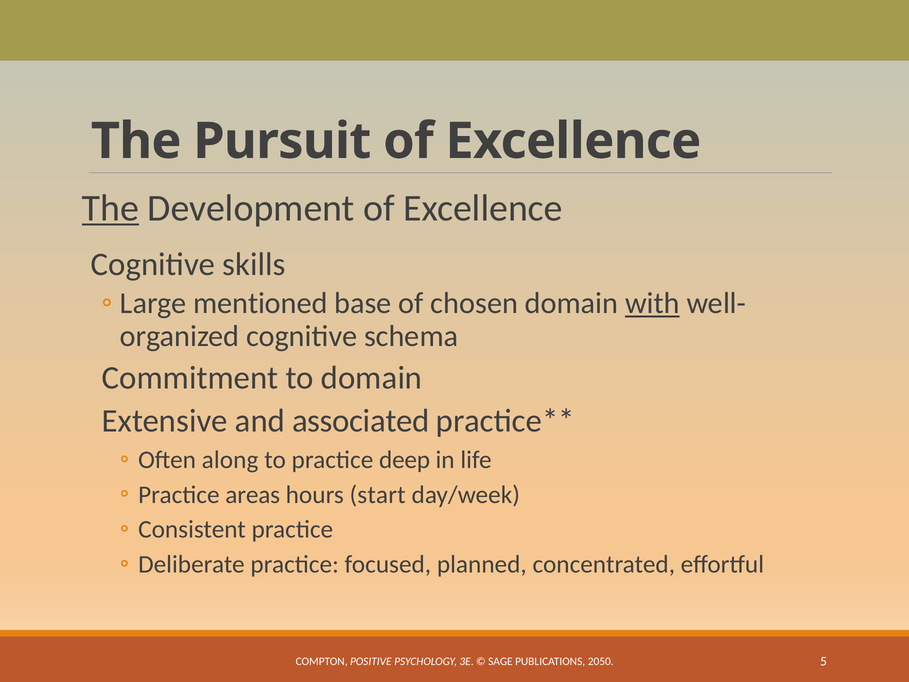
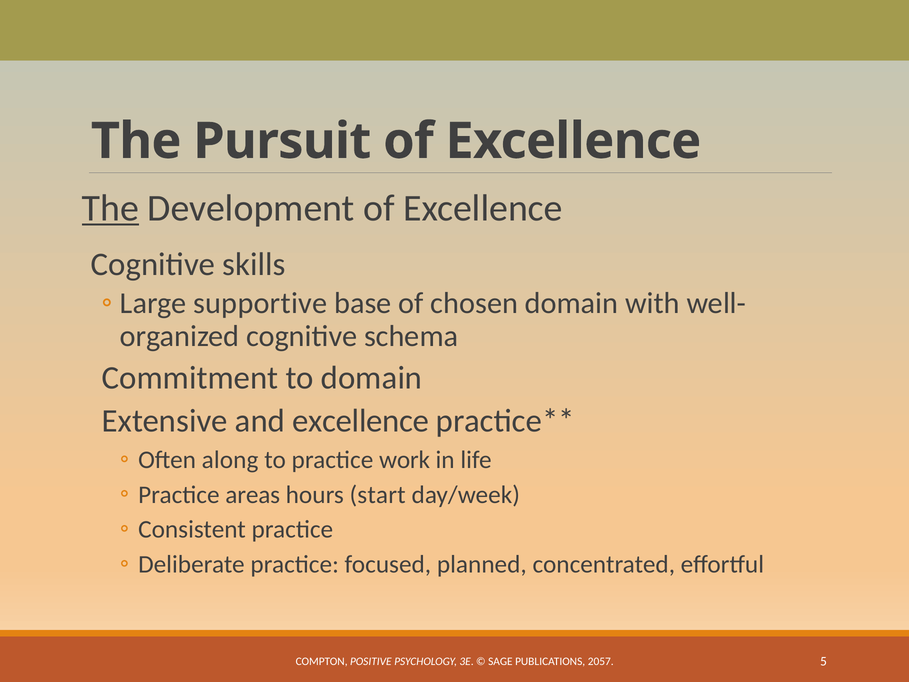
mentioned: mentioned -> supportive (260, 303)
with underline: present -> none (652, 303)
and associated: associated -> excellence (361, 421)
deep: deep -> work (405, 460)
2050: 2050 -> 2057 (601, 661)
